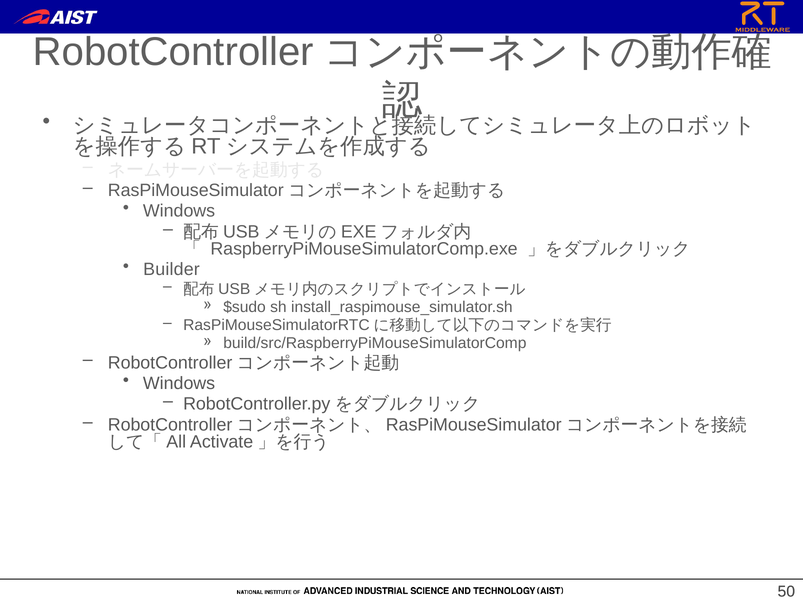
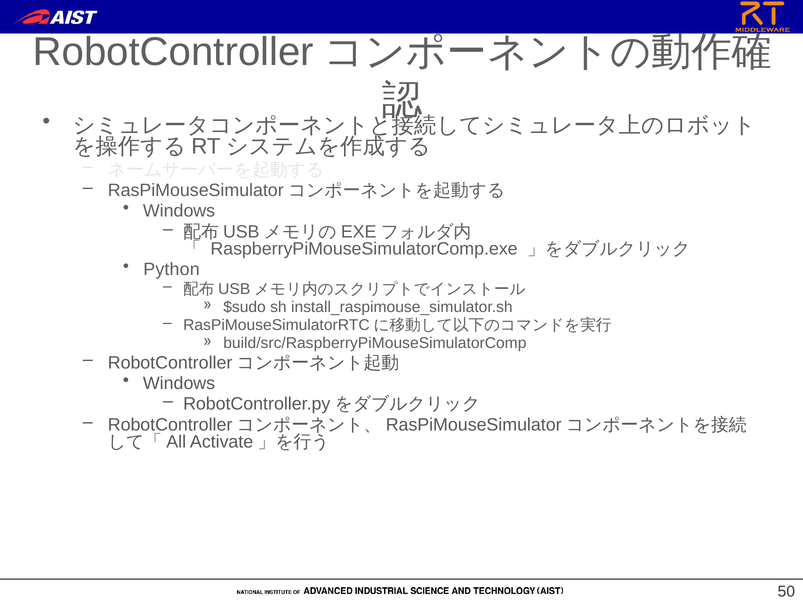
Builder: Builder -> Python (172, 270)
